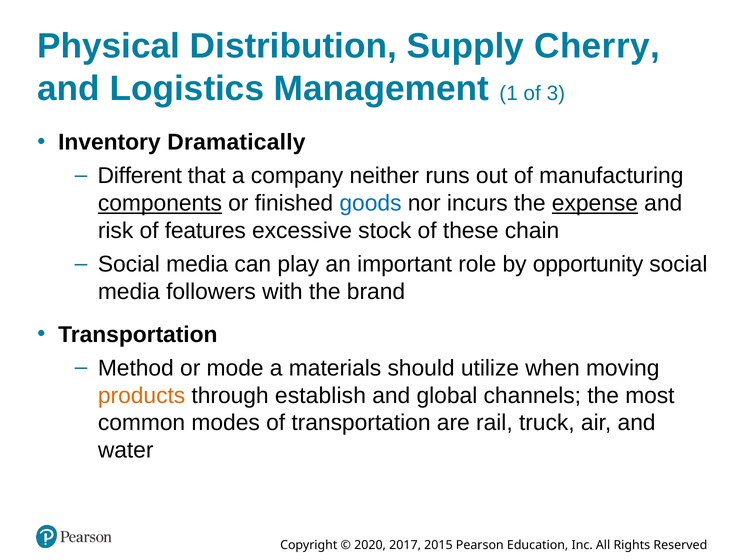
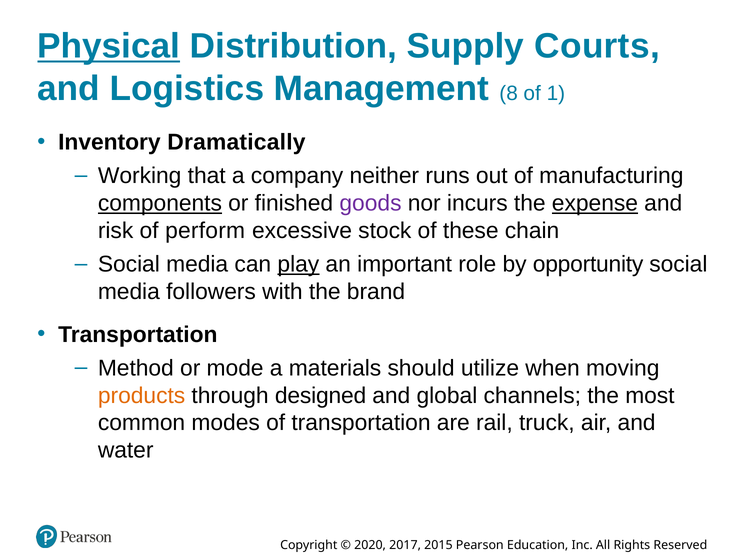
Physical underline: none -> present (109, 46)
Cherry: Cherry -> Courts (597, 46)
1: 1 -> 8 (509, 93)
3: 3 -> 1 (556, 93)
Different: Different -> Working (140, 176)
goods colour: blue -> purple (370, 203)
features: features -> perform (205, 231)
play underline: none -> present (298, 264)
establish: establish -> designed (321, 396)
